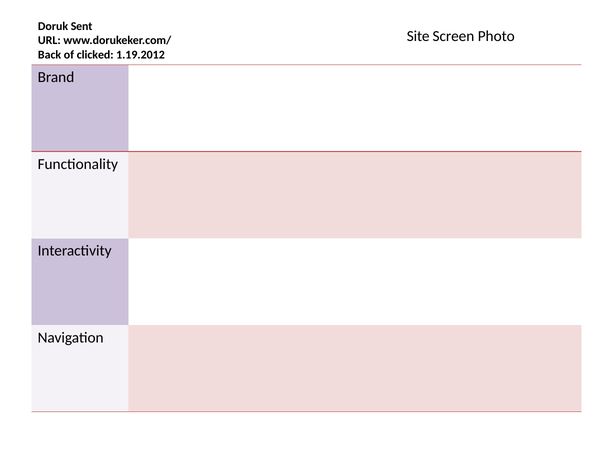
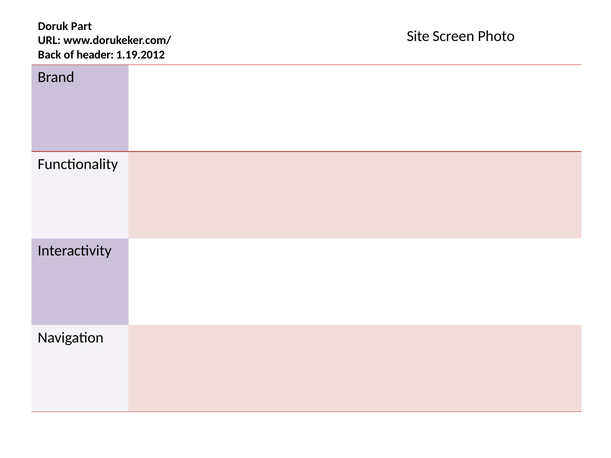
Sent: Sent -> Part (81, 26)
clicked: clicked -> header (95, 55)
